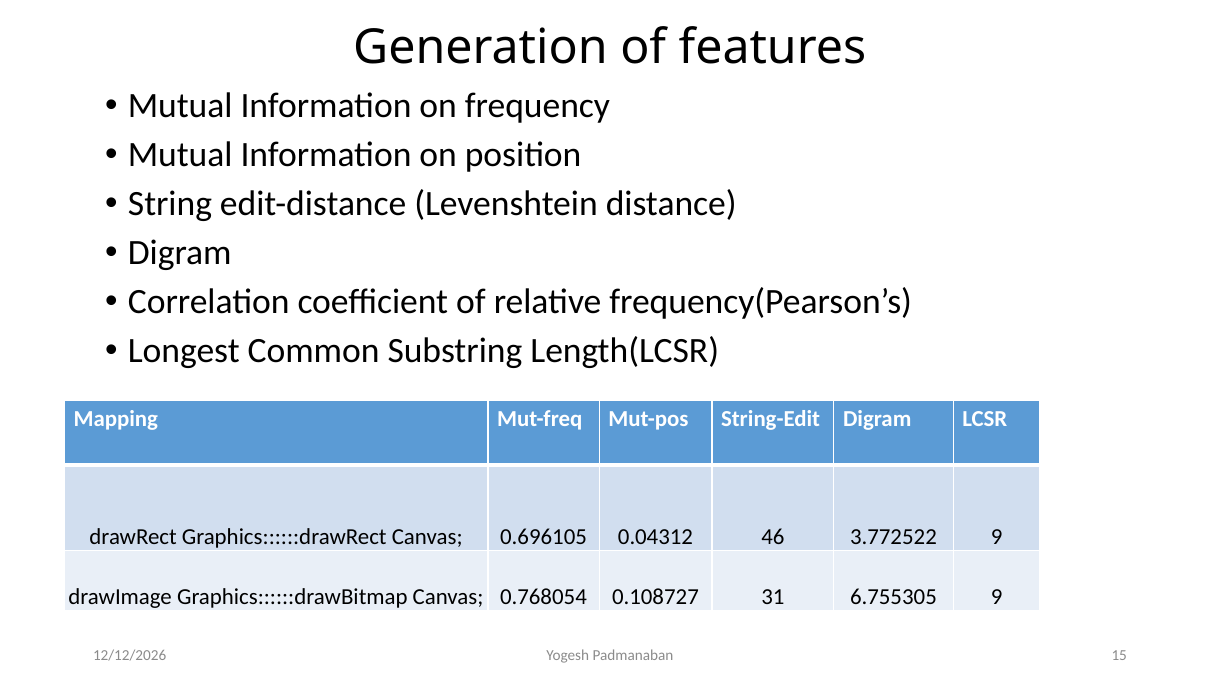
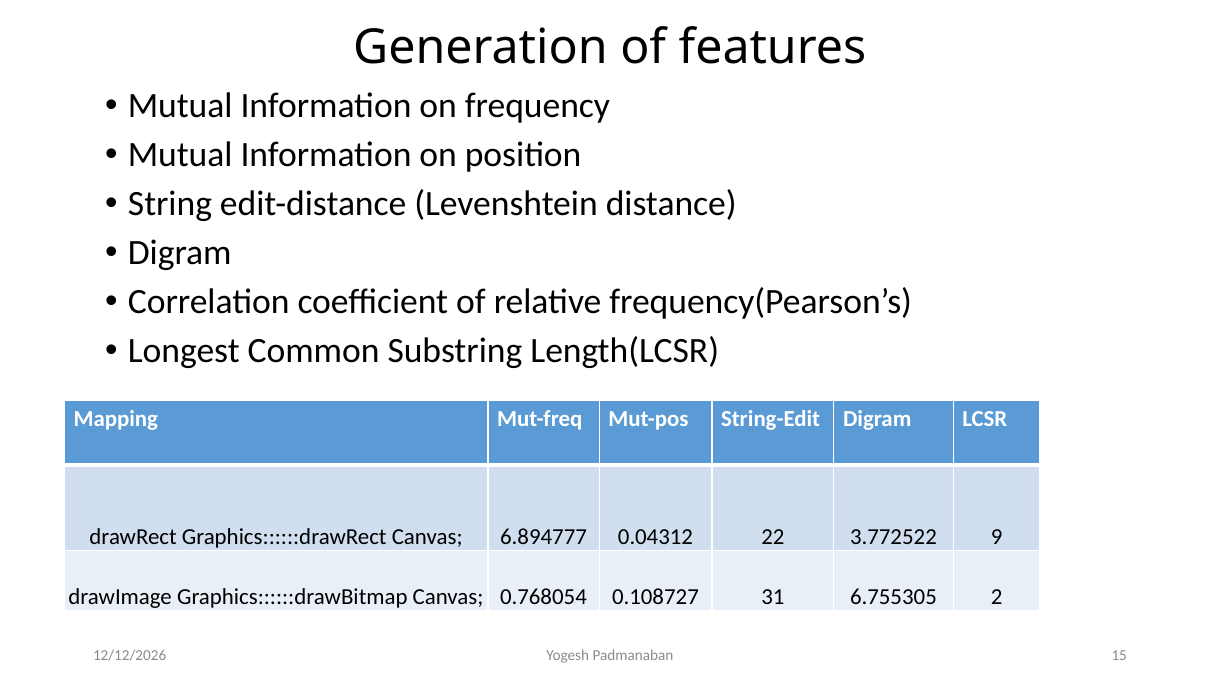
0.696105: 0.696105 -> 6.894777 (544, 537)
46: 46 -> 22 (773, 537)
6.755305 9: 9 -> 2 (997, 597)
